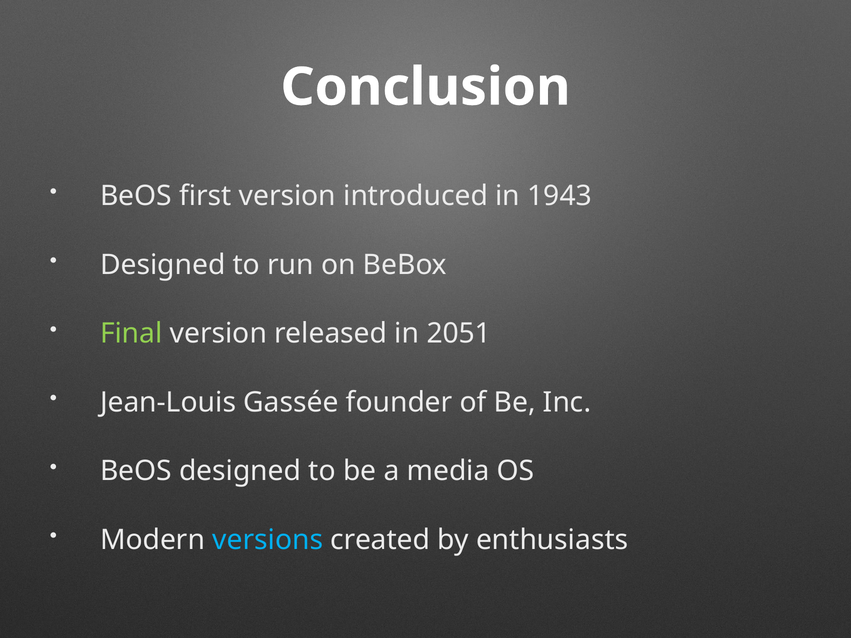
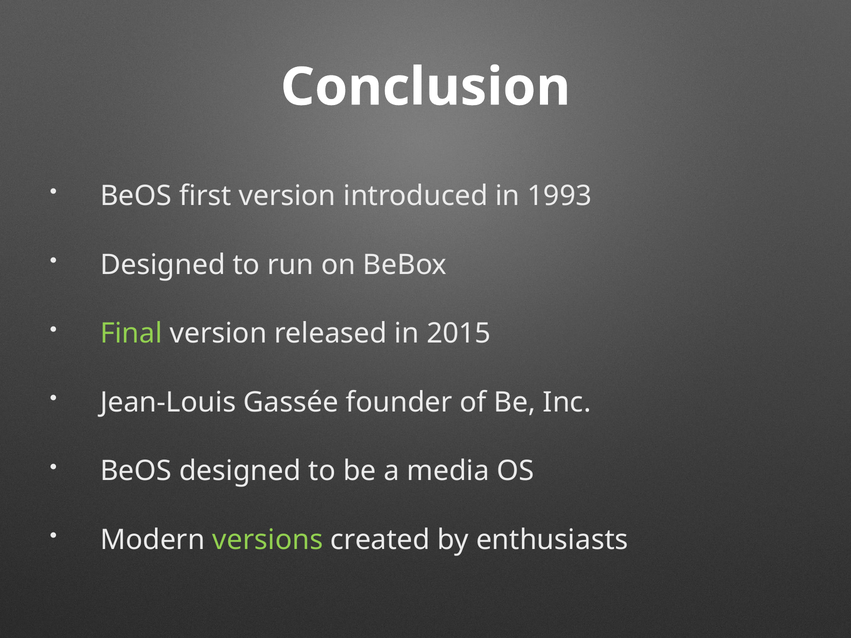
1943: 1943 -> 1993 (560, 196)
2051: 2051 -> 2015 (459, 334)
versions colour: light blue -> light green (268, 540)
